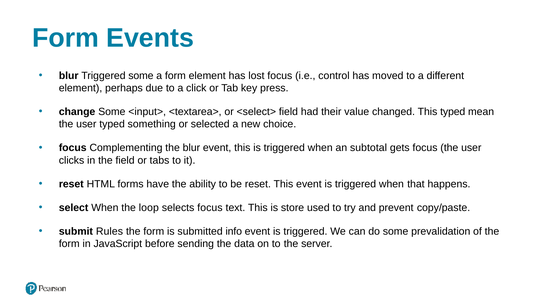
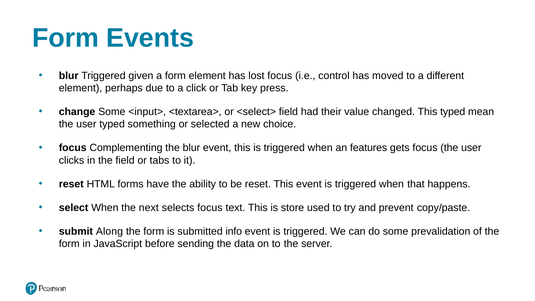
Triggered some: some -> given (141, 76)
subtotal: subtotal -> features (369, 148)
loop: loop -> next (149, 208)
Rules: Rules -> Along (109, 231)
